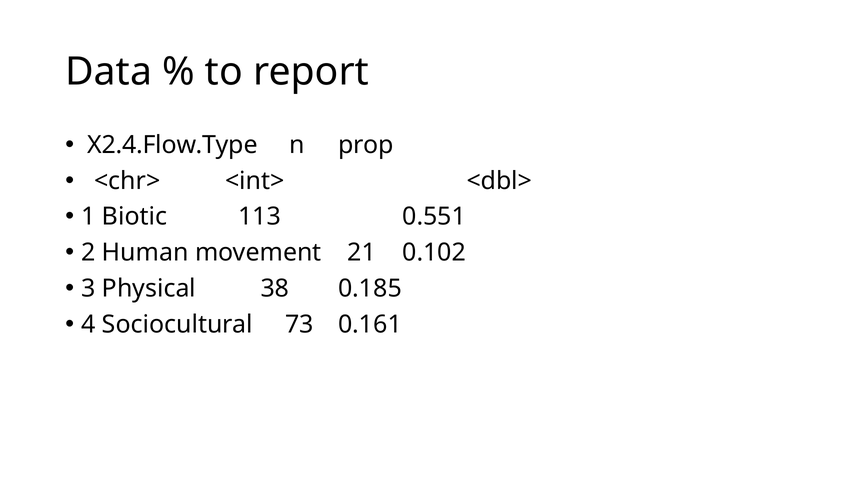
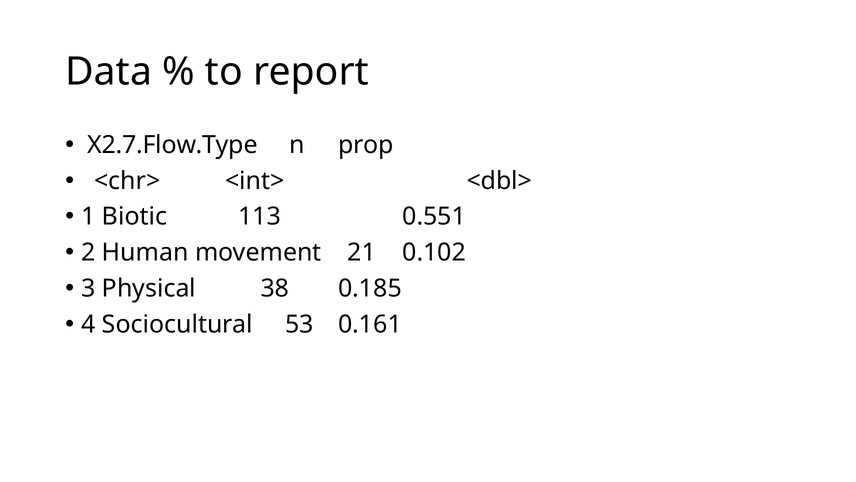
X2.4.Flow.Type: X2.4.Flow.Type -> X2.7.Flow.Type (173, 145)
73: 73 -> 53 (299, 324)
